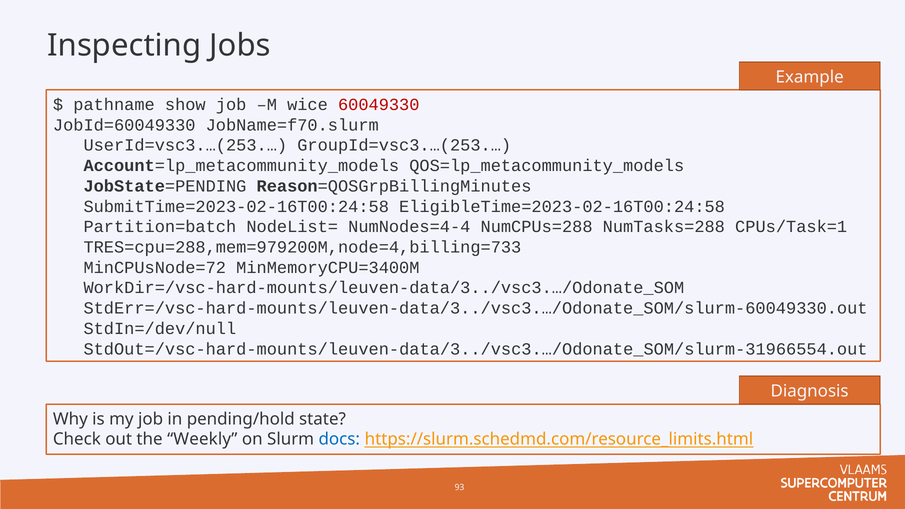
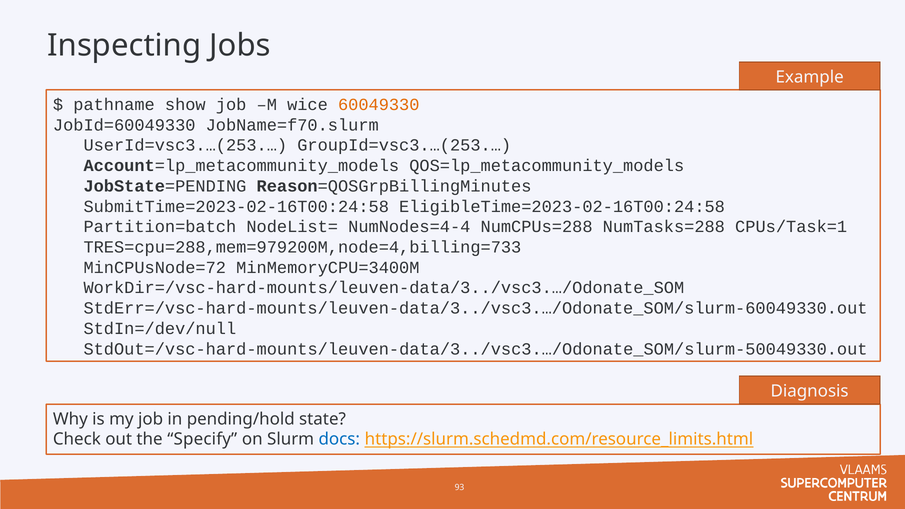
60049330 colour: red -> orange (379, 105)
StdOut=/vsc-hard-mounts/leuven-data/3../vsc3.…/Odonate_SOM/slurm-31966554.out: StdOut=/vsc-hard-mounts/leuven-data/3../vsc3.…/Odonate_SOM/slurm-31966554.out -> StdOut=/vsc-hard-mounts/leuven-data/3../vsc3.…/Odonate_SOM/slurm-50049330.out (476, 349)
Weekly: Weekly -> Specify (202, 439)
